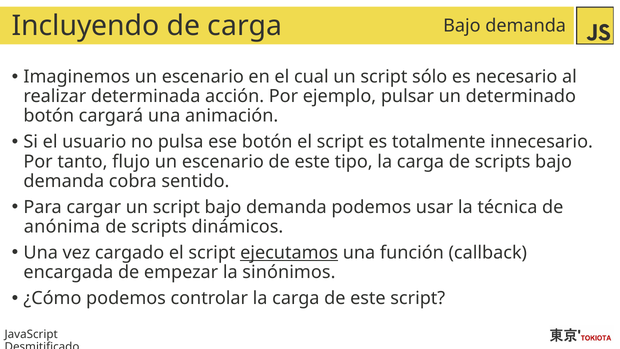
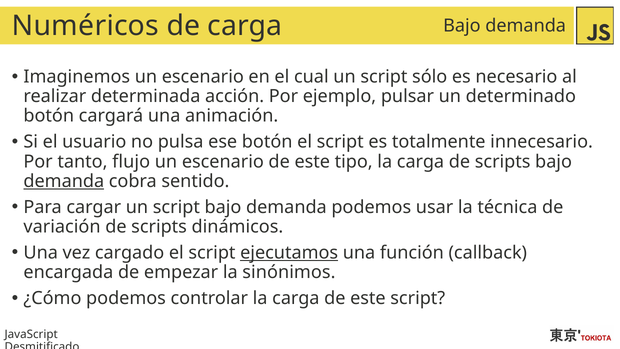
Incluyendo: Incluyendo -> Numéricos (85, 26)
demanda underline: none -> present (64, 181)
anónima: anónima -> variación (62, 227)
